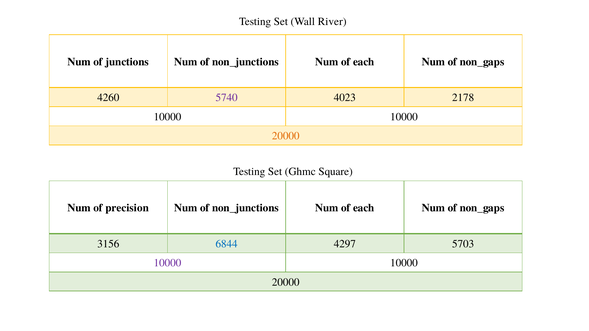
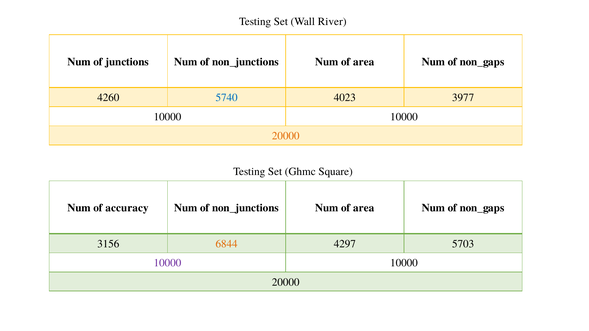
each: each -> area (364, 62)
5740 colour: purple -> blue (227, 98)
2178: 2178 -> 3977 (463, 98)
precision: precision -> accuracy (127, 208)
each: each -> area (364, 208)
6844 colour: blue -> orange (227, 244)
